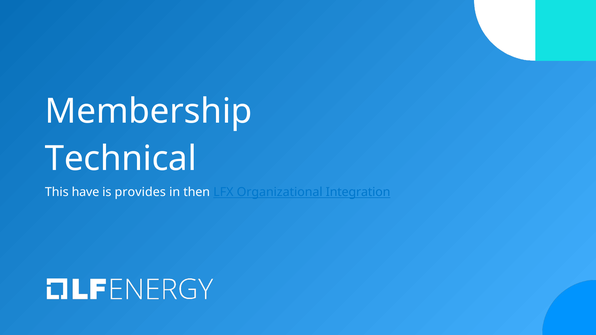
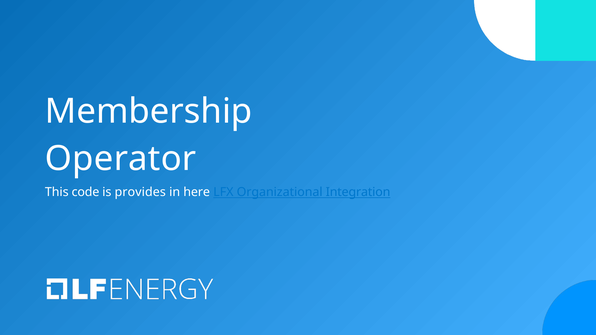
Technical: Technical -> Operator (121, 159)
have: have -> code (85, 192)
then: then -> here (197, 192)
